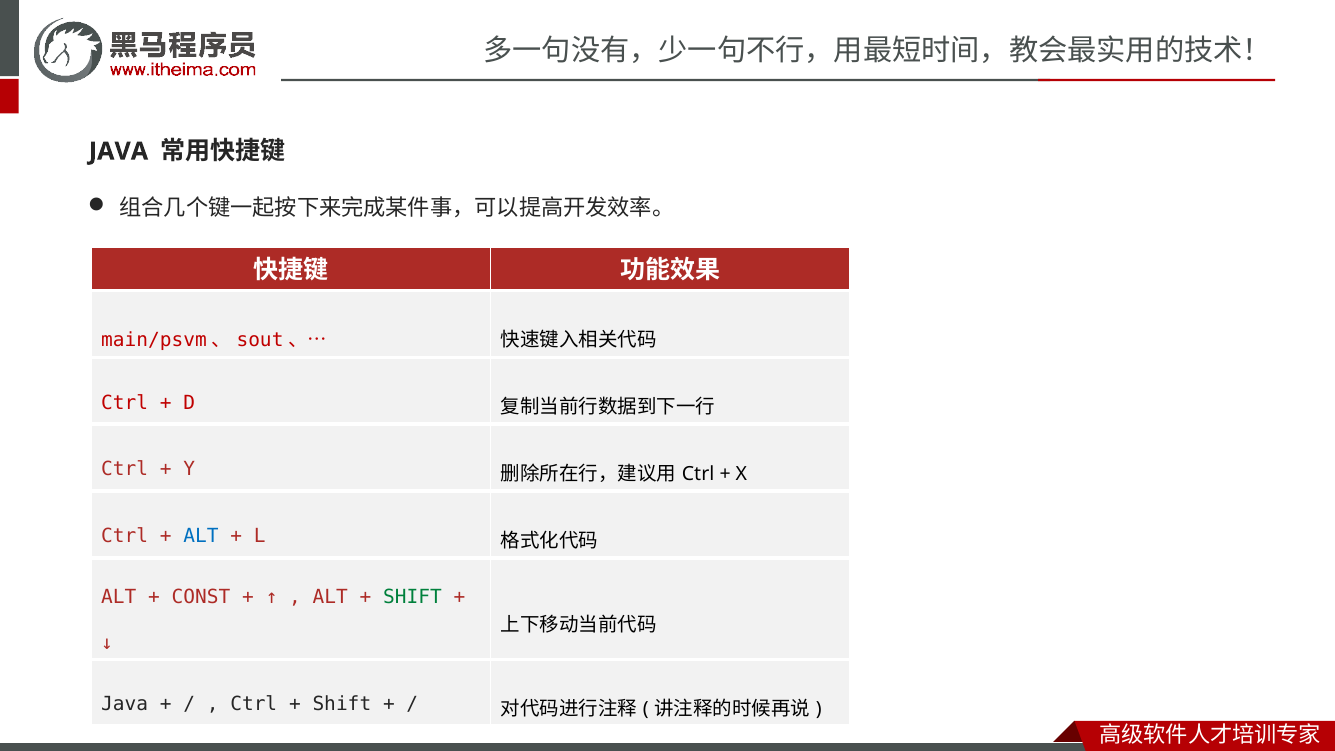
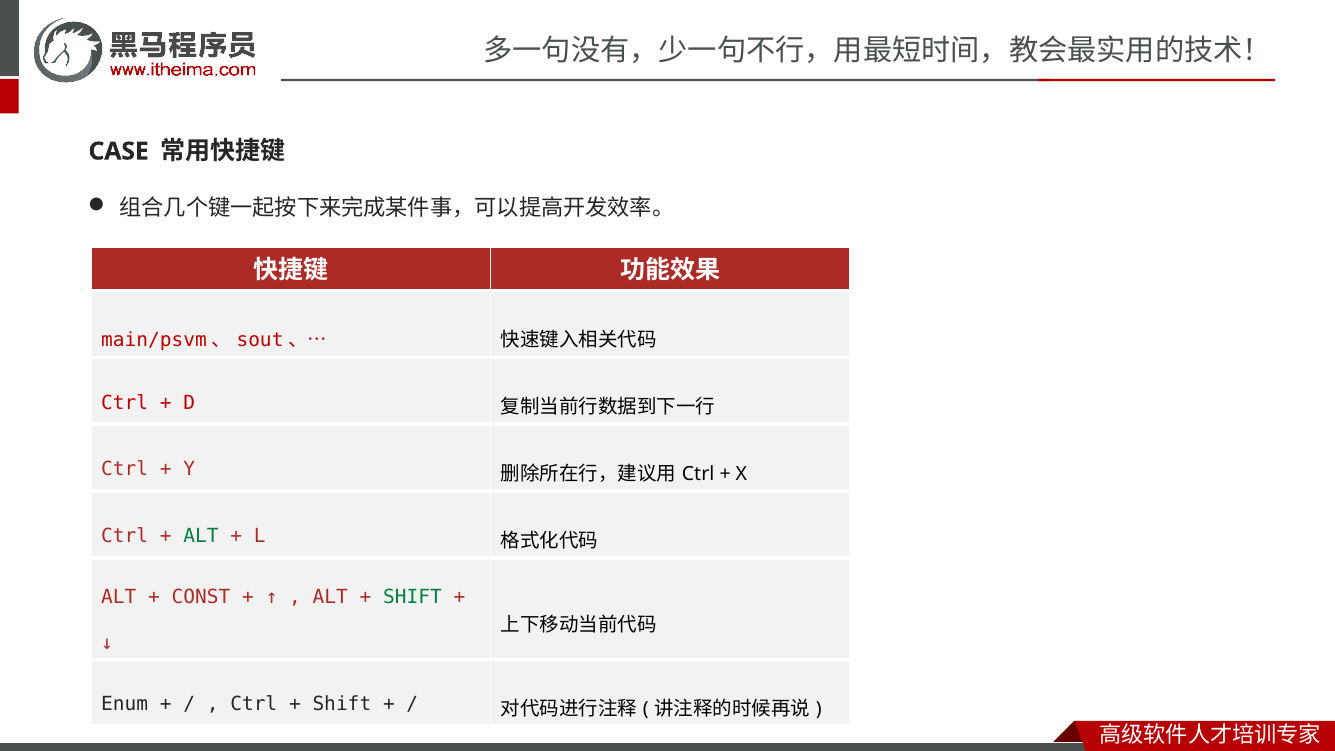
JAVA: JAVA -> CASE (119, 151)
ALT colour: blue -> green (201, 536)
Java: Java -> Enum (125, 704)
